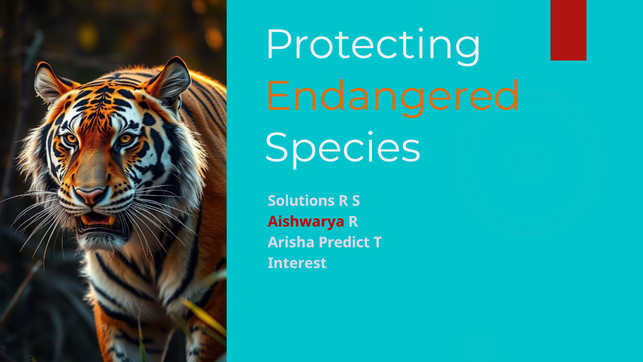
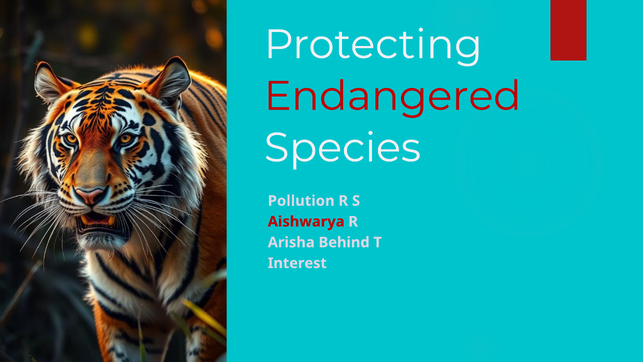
Endangered colour: orange -> red (393, 96)
Solutions: Solutions -> Pollution (301, 201)
Predict: Predict -> Behind (344, 242)
